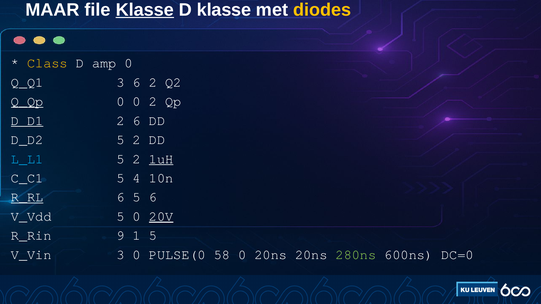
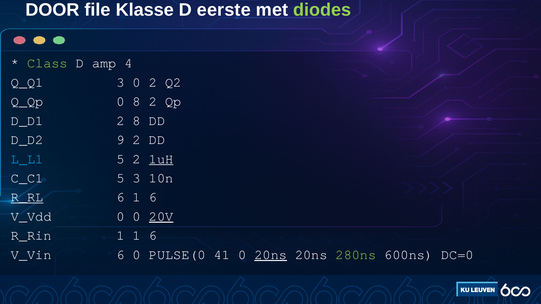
MAAR: MAAR -> DOOR (53, 10)
Klasse underline: present -> none (145, 10)
D klasse: klasse -> eerste (224, 10)
diodes colour: yellow -> light green (322, 10)
Class colour: yellow -> light green (47, 63)
amp 0: 0 -> 4 (129, 63)
3 6: 6 -> 0 (137, 82)
Q_Qp underline: present -> none (27, 102)
0 0: 0 -> 8 (137, 102)
D_D1 underline: present -> none (27, 121)
2 6: 6 -> 8 (137, 121)
D_D2 5: 5 -> 9 (120, 140)
5 4: 4 -> 3 (137, 178)
6 5: 5 -> 1 (137, 197)
V_Vdd 5: 5 -> 0 (120, 217)
R_Rin 9: 9 -> 1 (120, 236)
5: 5 -> 6 (153, 236)
V_Vin 3: 3 -> 6 (120, 255)
58: 58 -> 41 (222, 255)
20ns underline: none -> present (271, 255)
